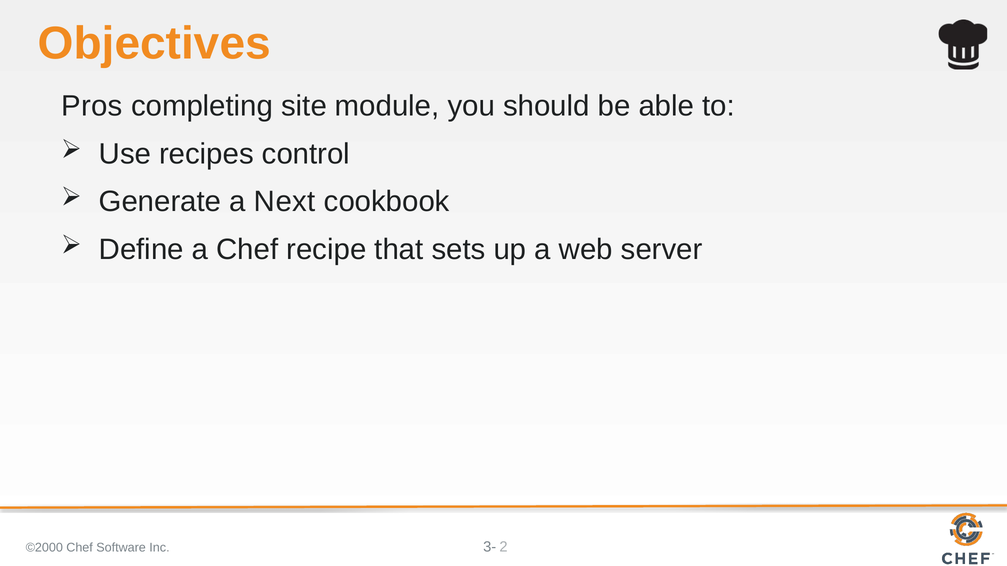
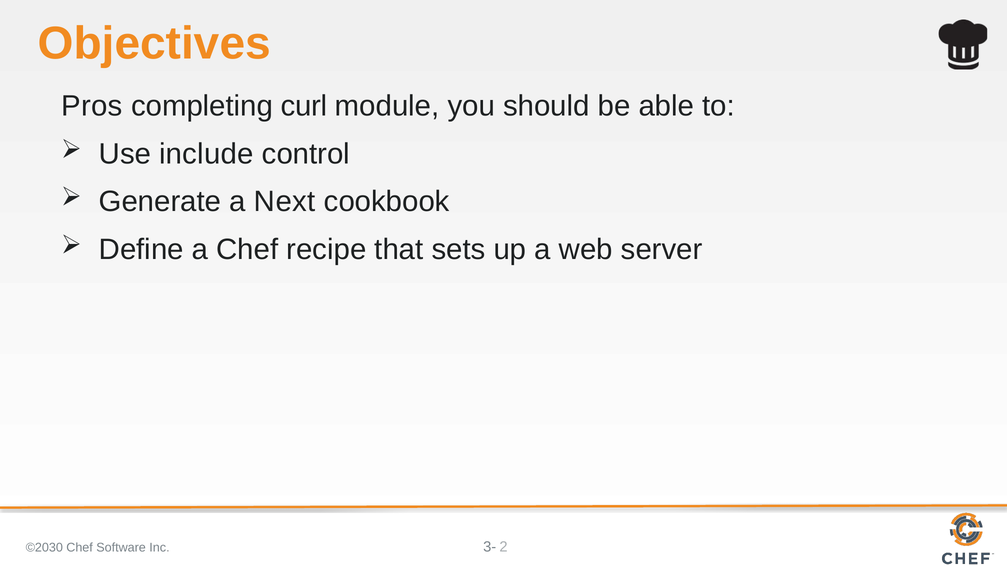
site: site -> curl (304, 106)
recipes: recipes -> include (206, 154)
©2000: ©2000 -> ©2030 (44, 548)
